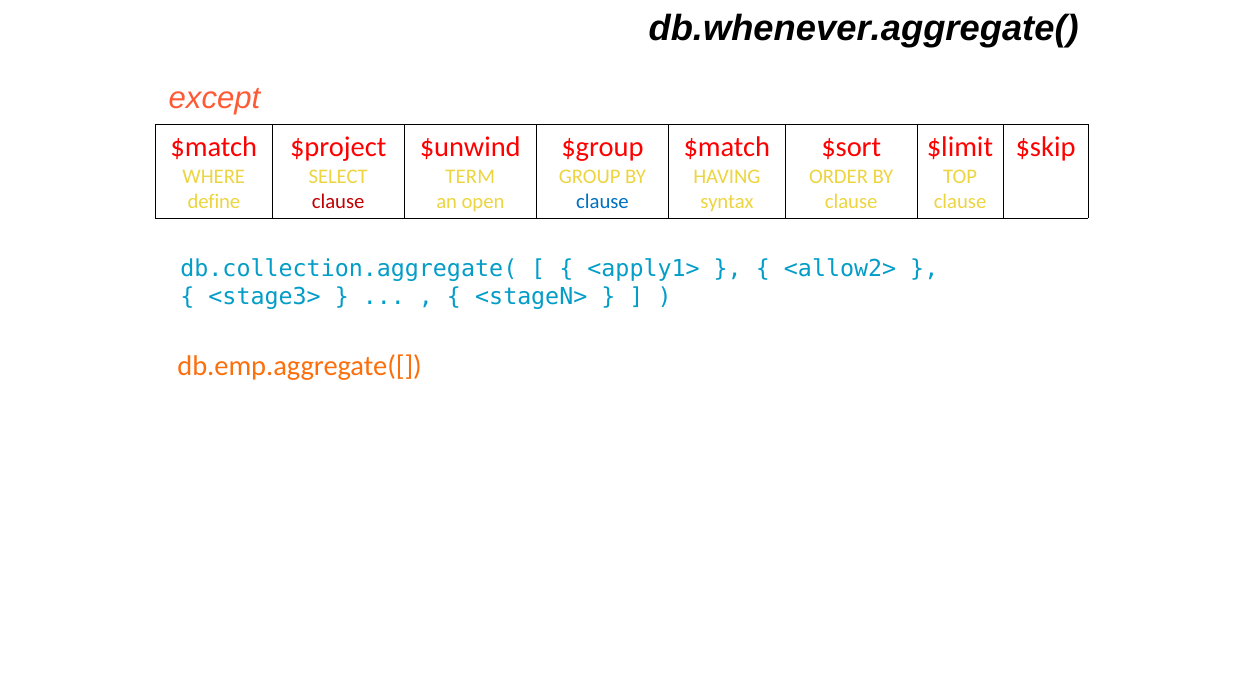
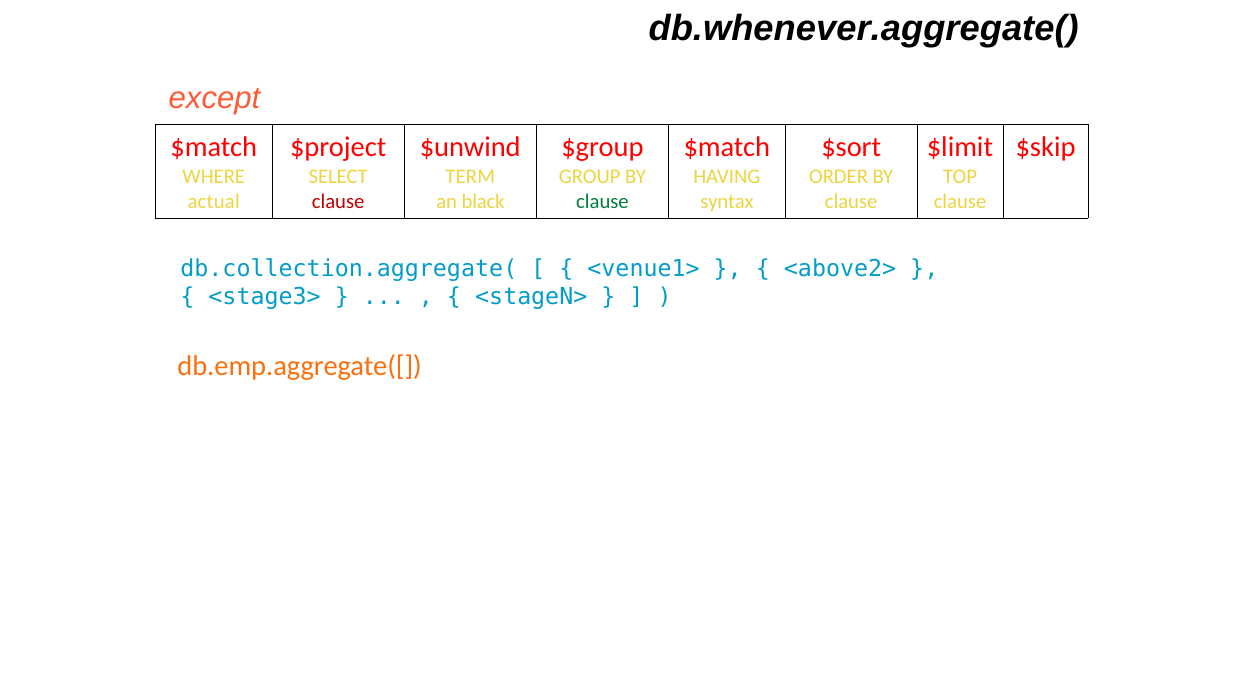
define: define -> actual (214, 202)
open: open -> black (483, 202)
clause colour: blue -> green (602, 202)
<apply1>: <apply1> -> <venue1> (644, 269)
<allow2>: <allow2> -> <above2> (840, 269)
